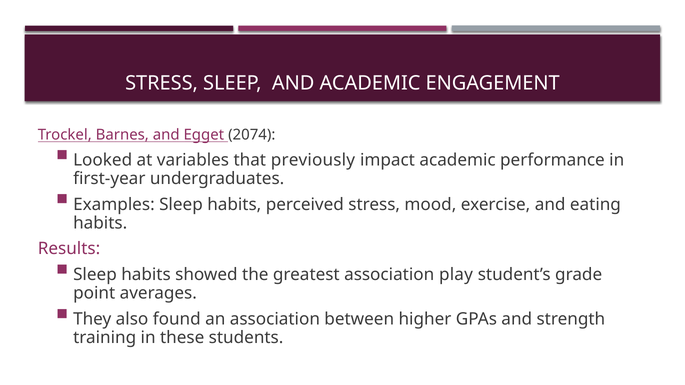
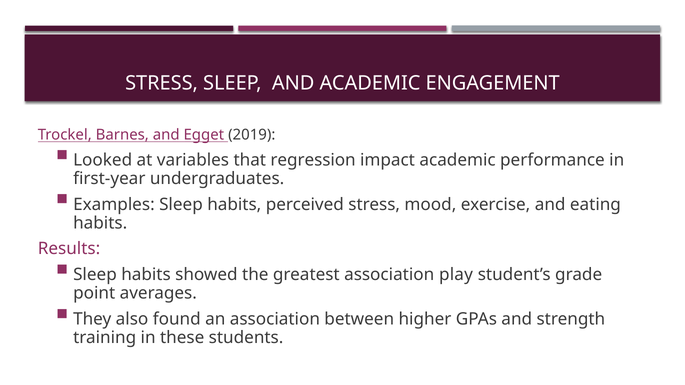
2074: 2074 -> 2019 (252, 135)
previously: previously -> regression (313, 160)
